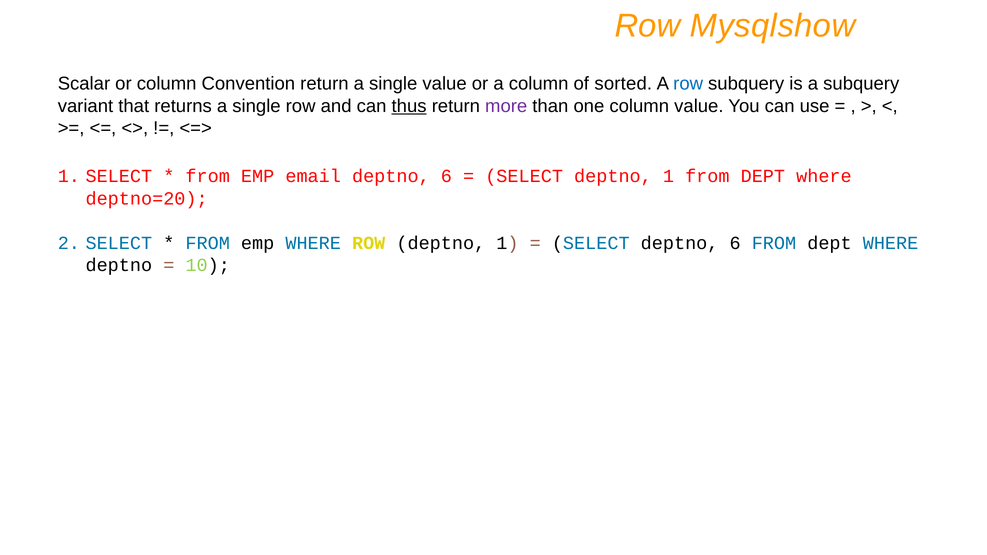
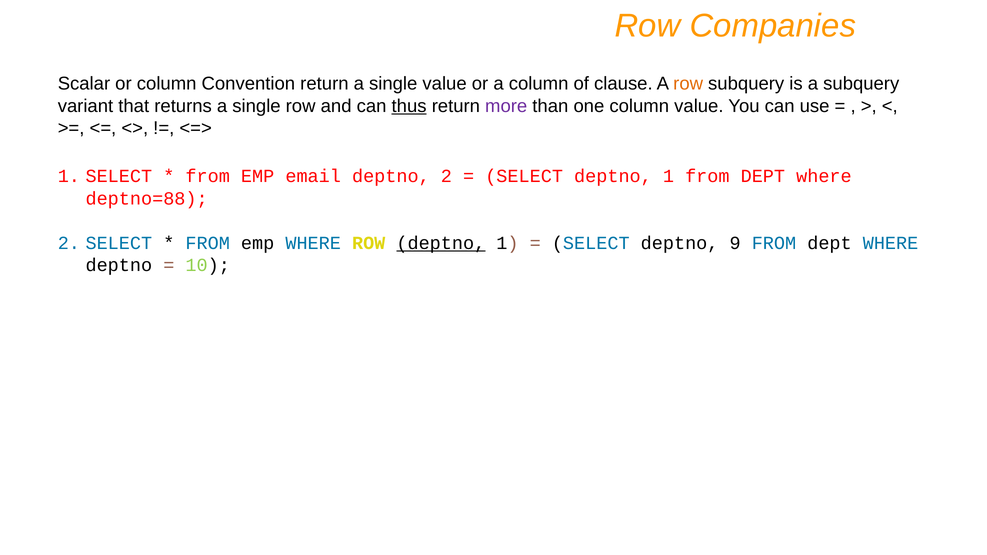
Mysqlshow: Mysqlshow -> Companies (773, 26)
sorted: sorted -> clause (623, 84)
row colour: blue -> orange (688, 84)
6: 6 -> 2 (446, 176)
deptno=20: deptno=20 -> deptno=88 (147, 199)
deptno underline: none -> present (441, 243)
SELECT deptno 6: 6 -> 9 (735, 243)
